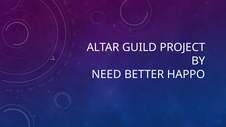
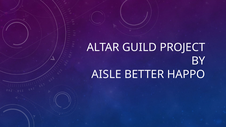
NEED: NEED -> AISLE (106, 74)
